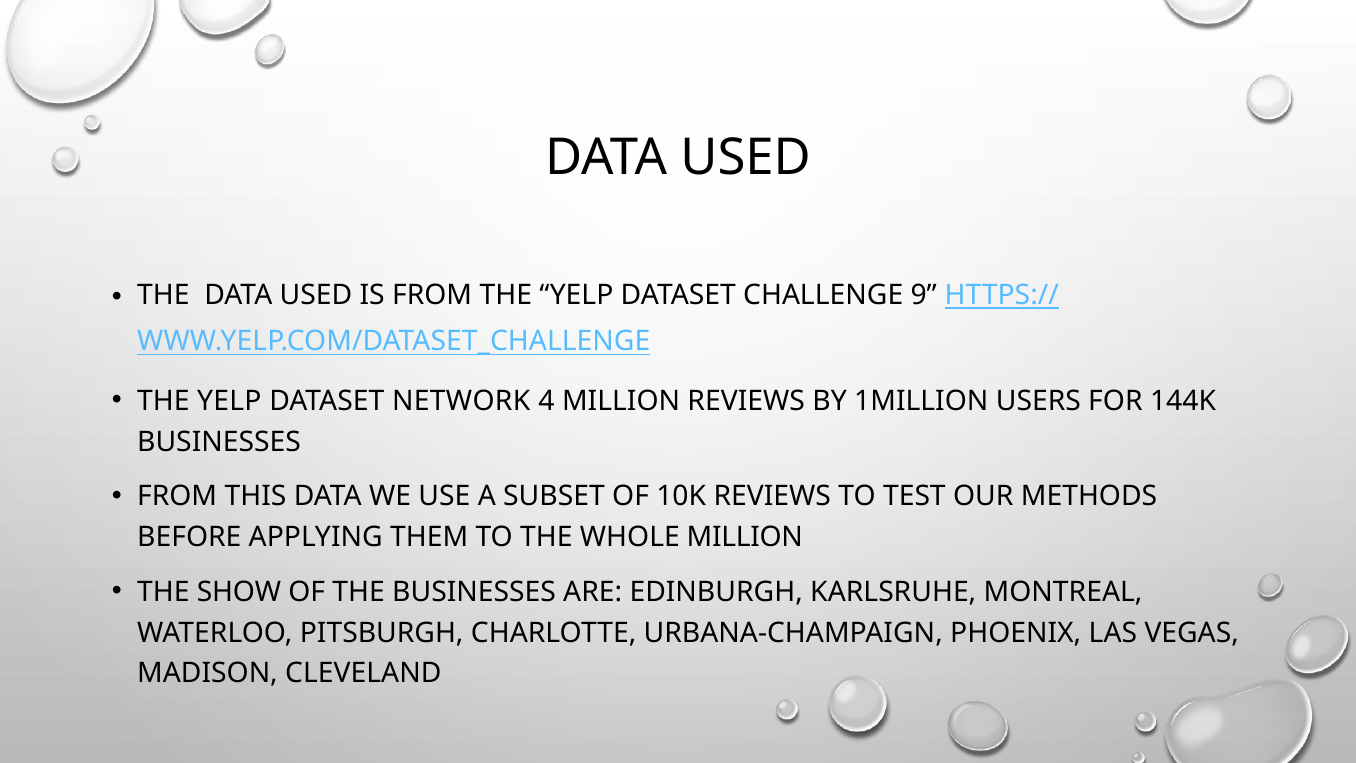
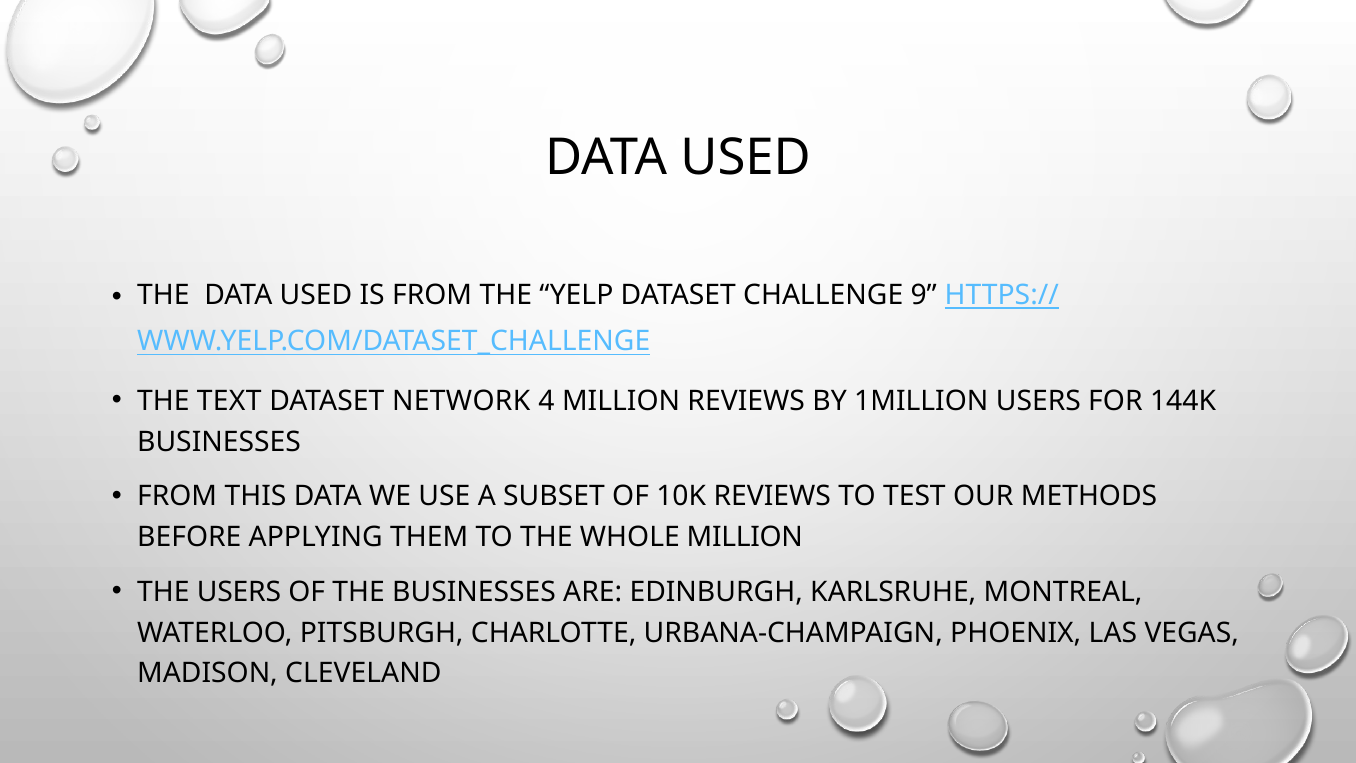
YELP: YELP -> TEXT (229, 401)
THE SHOW: SHOW -> USERS (239, 592)
